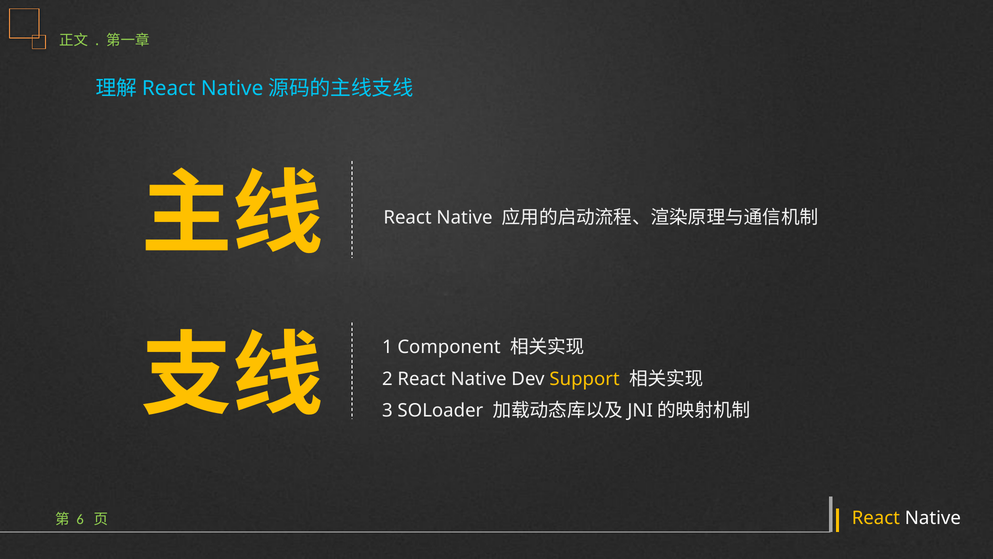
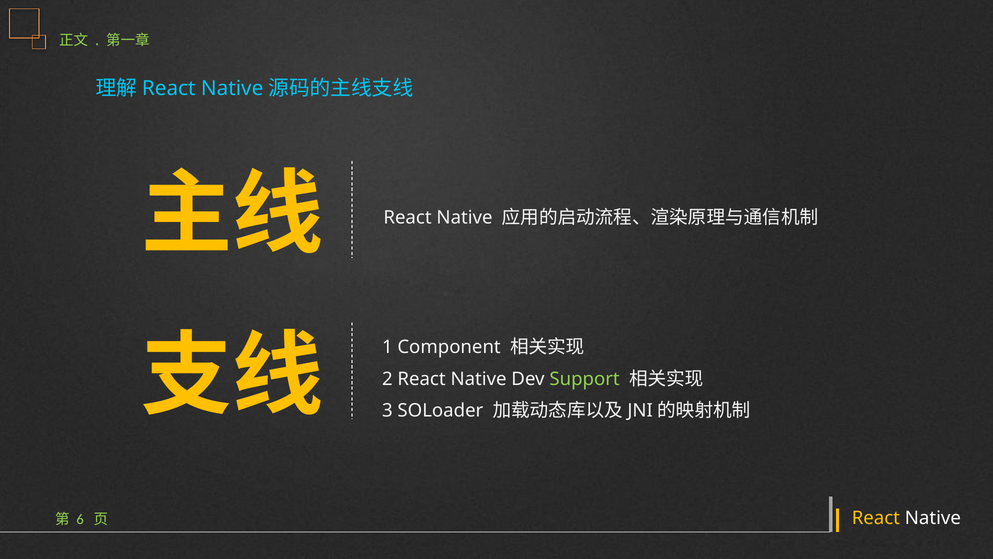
Support colour: yellow -> light green (585, 379)
